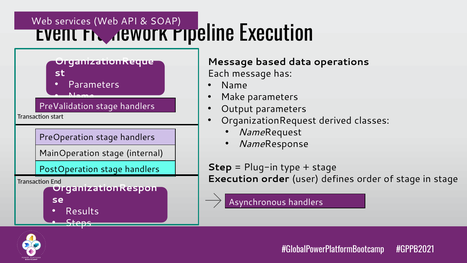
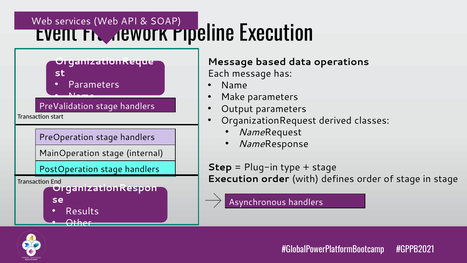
user: user -> with (305, 179)
Steps: Steps -> Other (78, 223)
